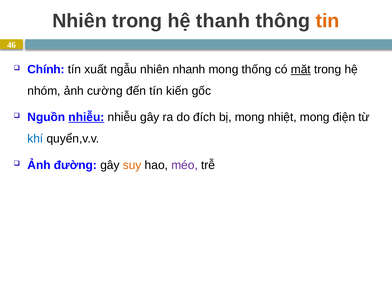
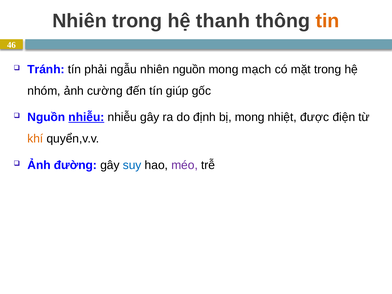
Chính: Chính -> Tránh (46, 69)
xuất: xuất -> phải (96, 69)
nhiên nhanh: nhanh -> nguồn (189, 69)
thống: thống -> mạch (257, 69)
mặt underline: present -> none (301, 69)
kiến: kiến -> giúp (177, 91)
đích: đích -> định (205, 117)
nhiệt mong: mong -> được (315, 117)
khí colour: blue -> orange (35, 139)
suy colour: orange -> blue (132, 165)
